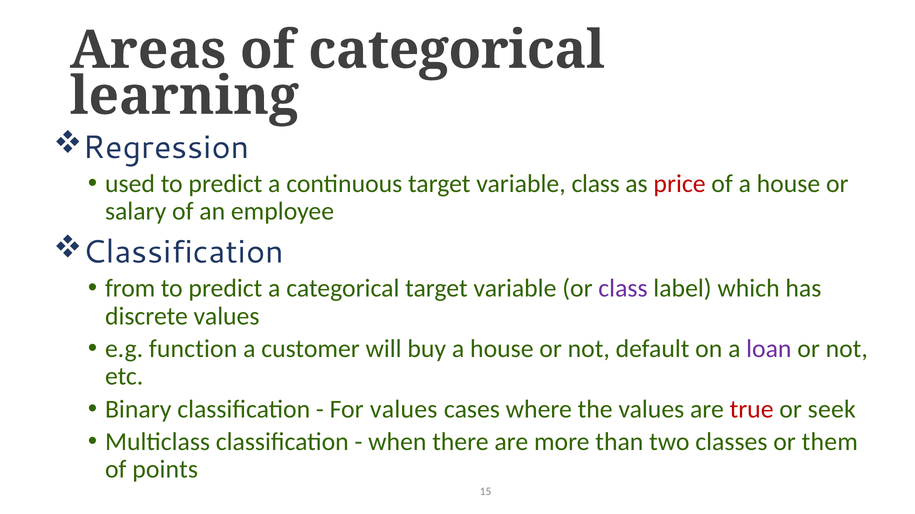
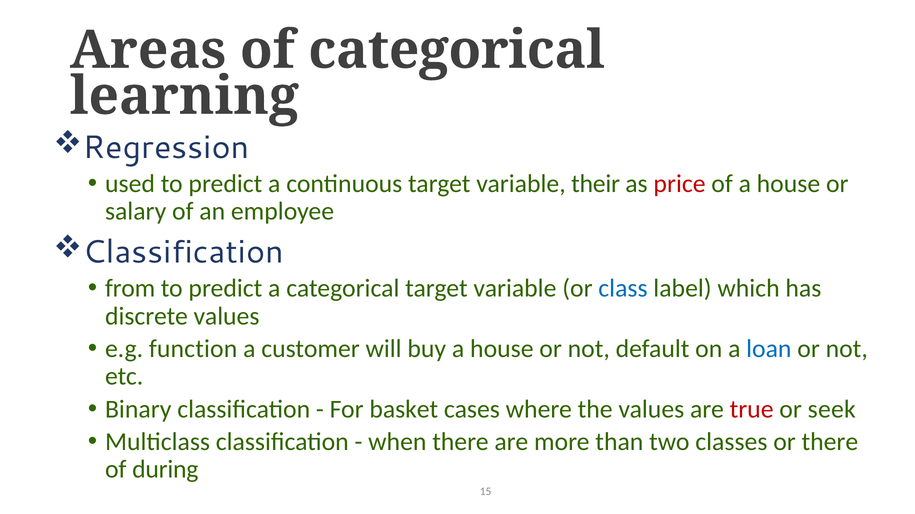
variable class: class -> their (596, 184)
class colour: purple -> blue (623, 289)
loan colour: purple -> blue (769, 349)
For values: values -> basket (404, 410)
or them: them -> there (830, 442)
points: points -> during (165, 470)
